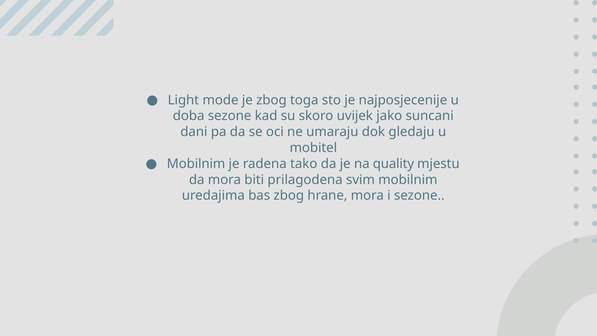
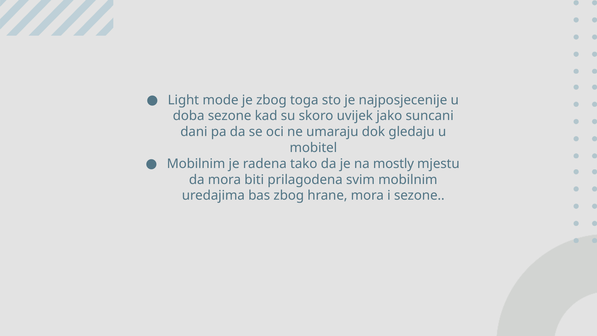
quality: quality -> mostly (393, 164)
